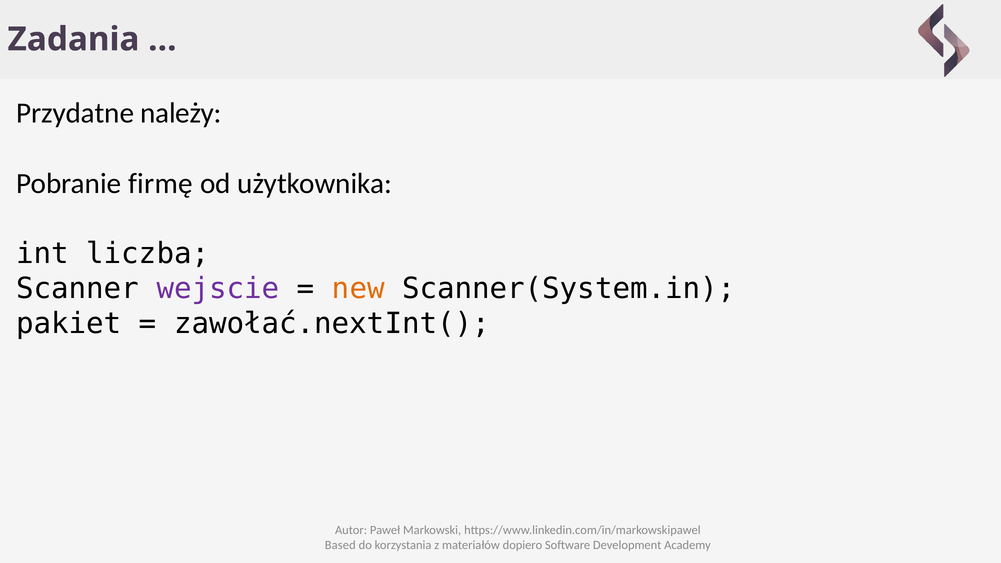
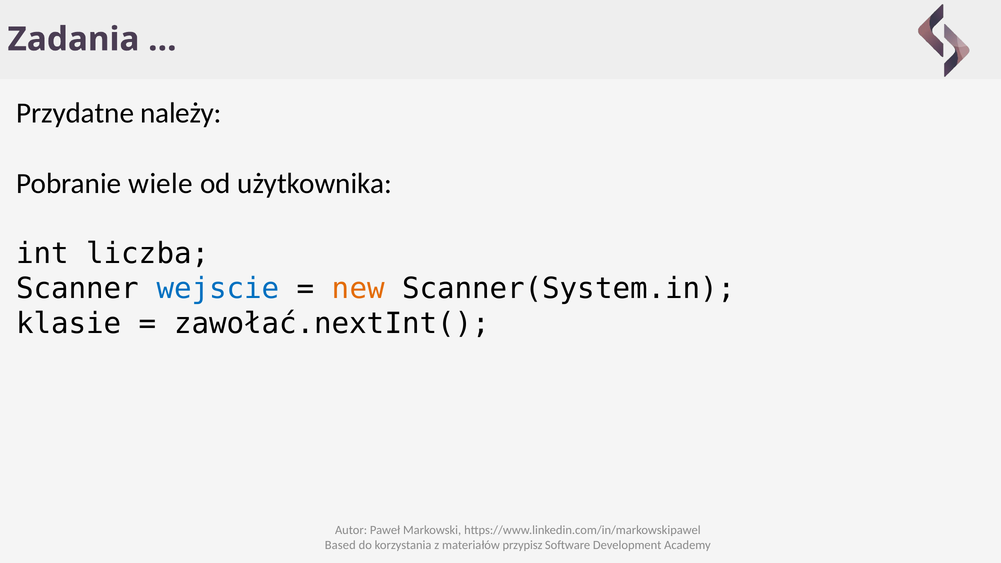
firmę: firmę -> wiele (161, 183)
wejscie colour: purple -> blue (218, 289)
pakiet: pakiet -> klasie (69, 324)
dopiero: dopiero -> przypisz (523, 545)
